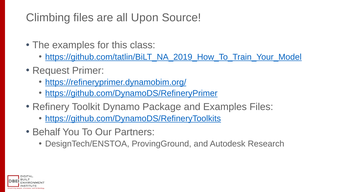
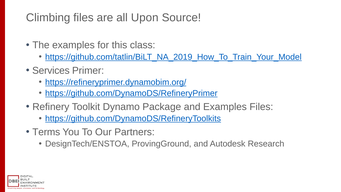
Request: Request -> Services (51, 70)
Behalf: Behalf -> Terms (46, 132)
